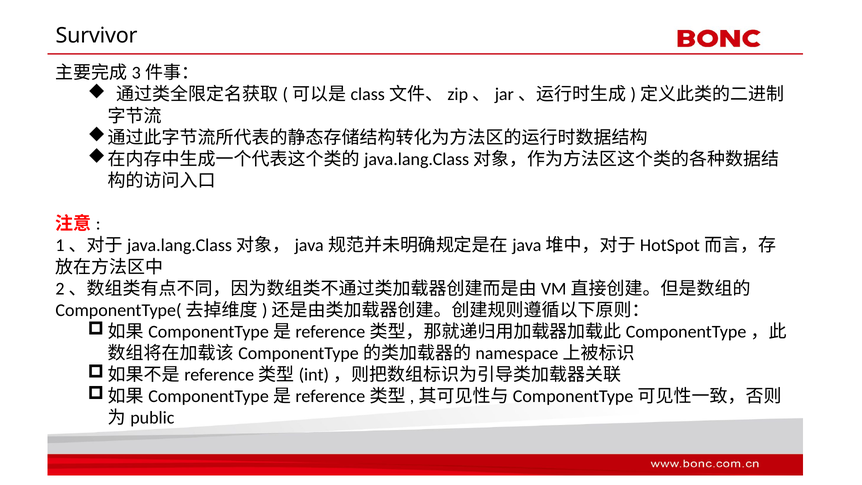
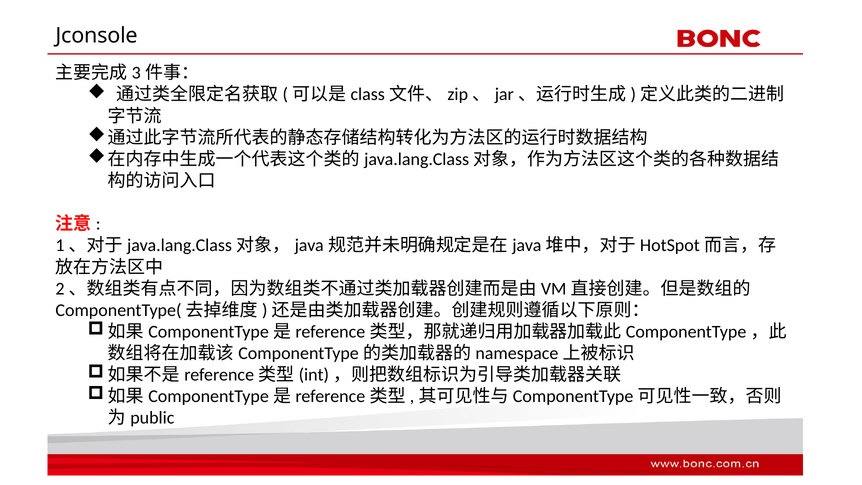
Survivor: Survivor -> Jconsole (97, 36)
